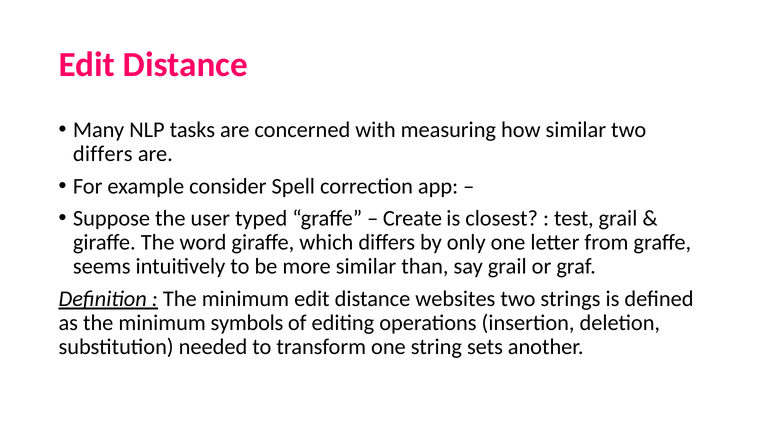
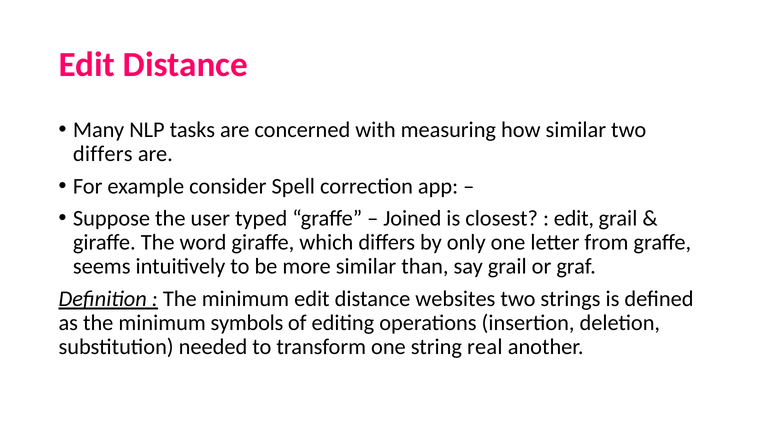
Create: Create -> Joined (412, 218)
test: test -> edit (574, 218)
sets: sets -> real (485, 347)
